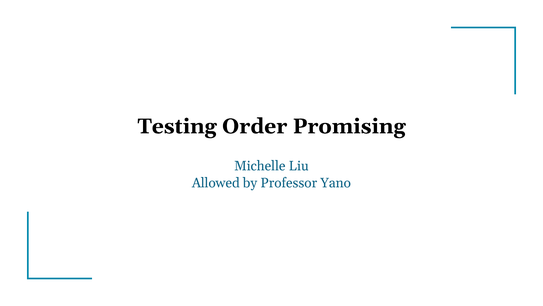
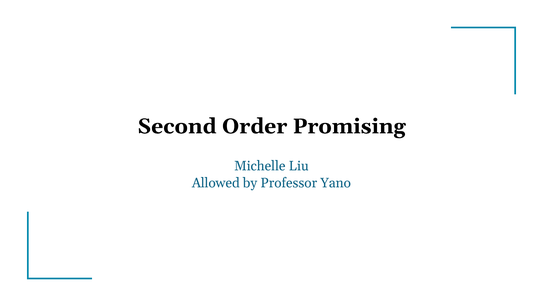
Testing: Testing -> Second (177, 126)
